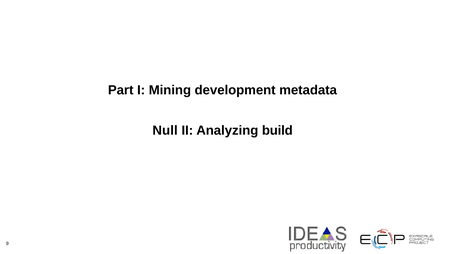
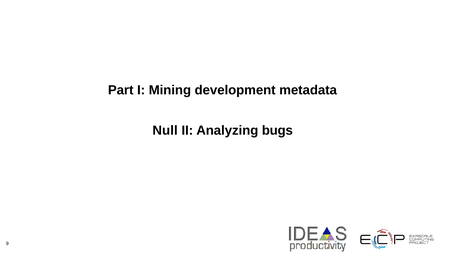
build: build -> bugs (277, 130)
